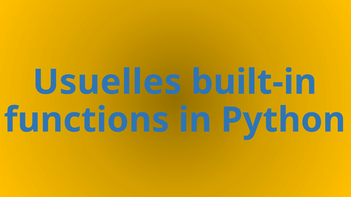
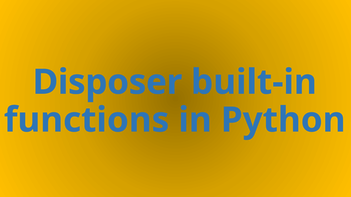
Usuelles: Usuelles -> Disposer (107, 82)
